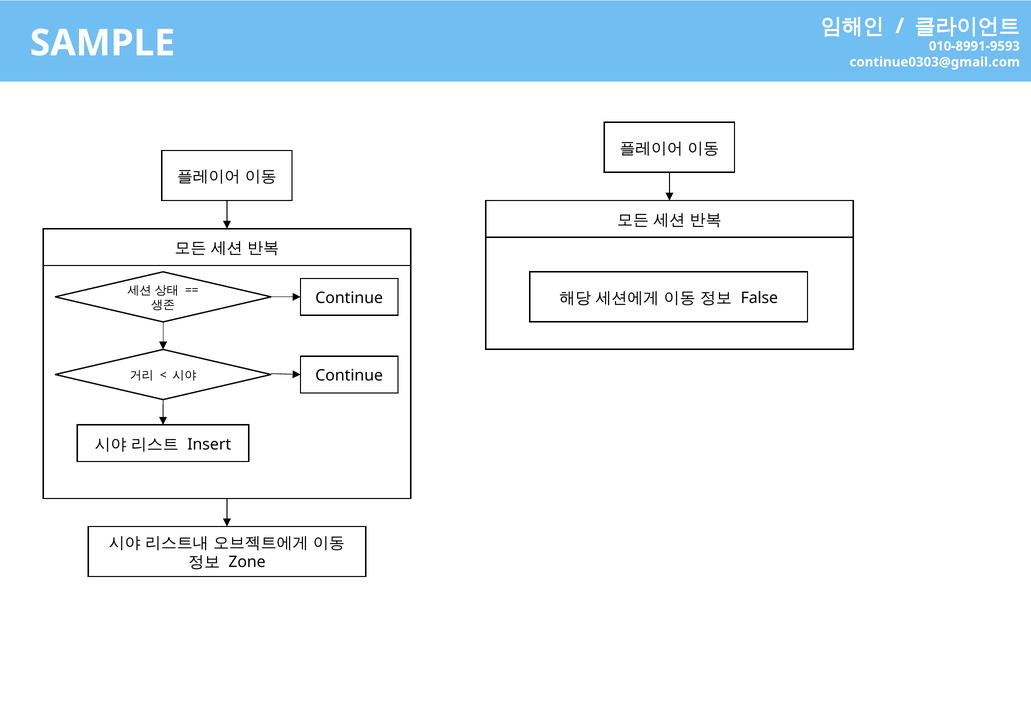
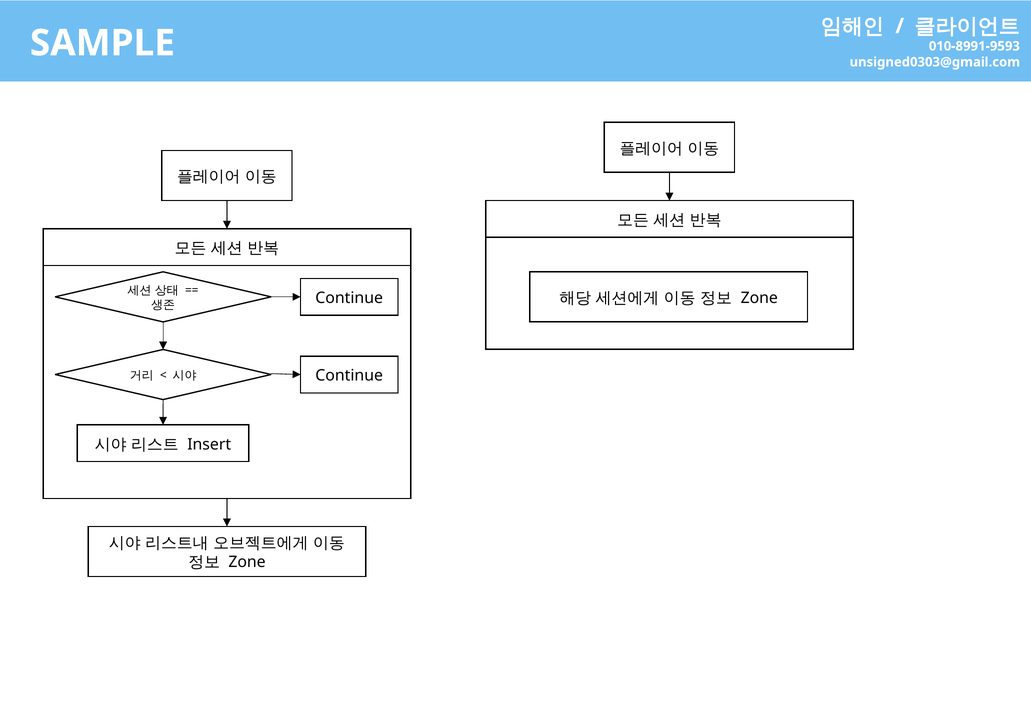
continue0303@gmail.com: continue0303@gmail.com -> unsigned0303@gmail.com (935, 62)
False: False -> Zone (759, 298)
